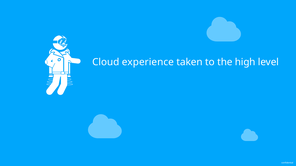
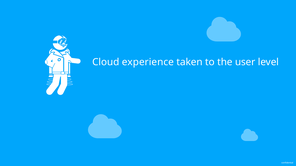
high: high -> user (245, 62)
